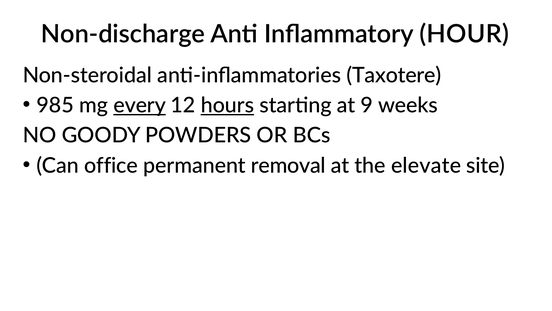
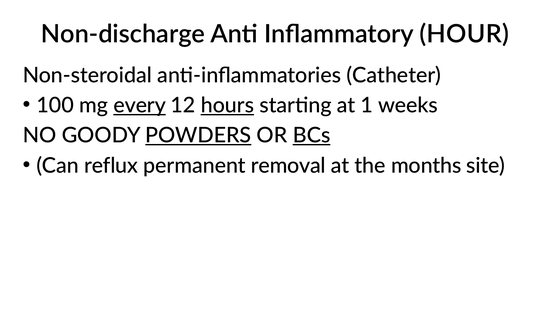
Taxotere: Taxotere -> Catheter (394, 75)
985: 985 -> 100 (55, 105)
9: 9 -> 1 (367, 105)
POWDERS underline: none -> present (198, 135)
BCs underline: none -> present (312, 135)
office: office -> reflux (111, 165)
elevate: elevate -> months (426, 165)
